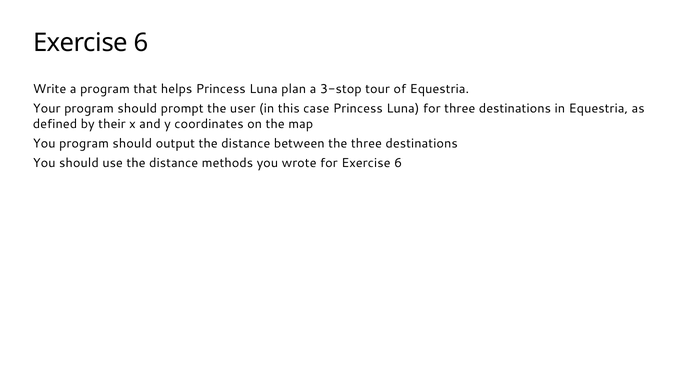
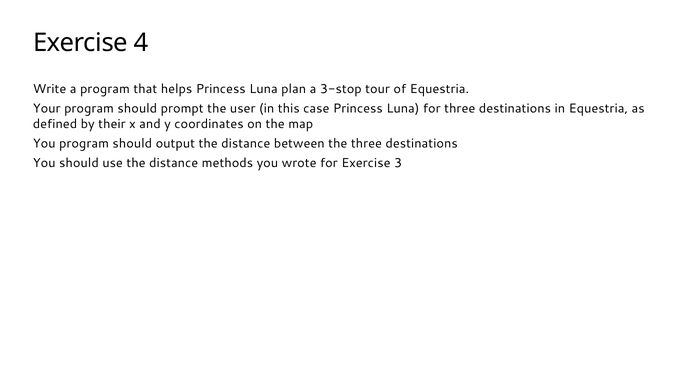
6: 6 -> 4 (141, 43)
for Exercise 6: 6 -> 3 (398, 163)
